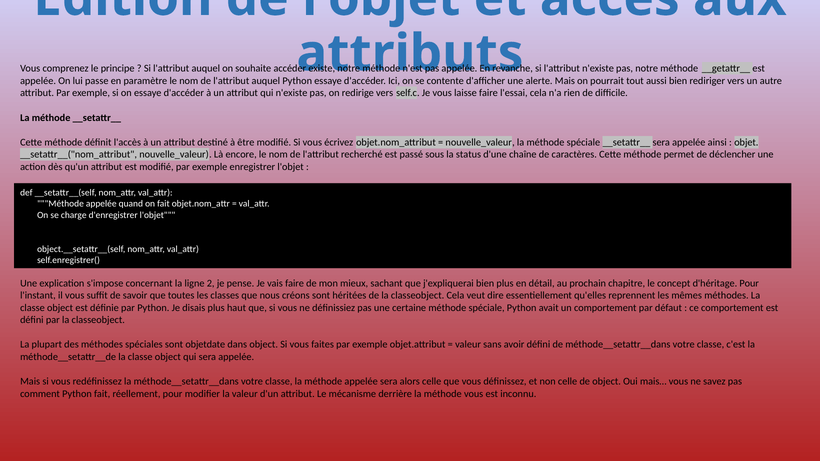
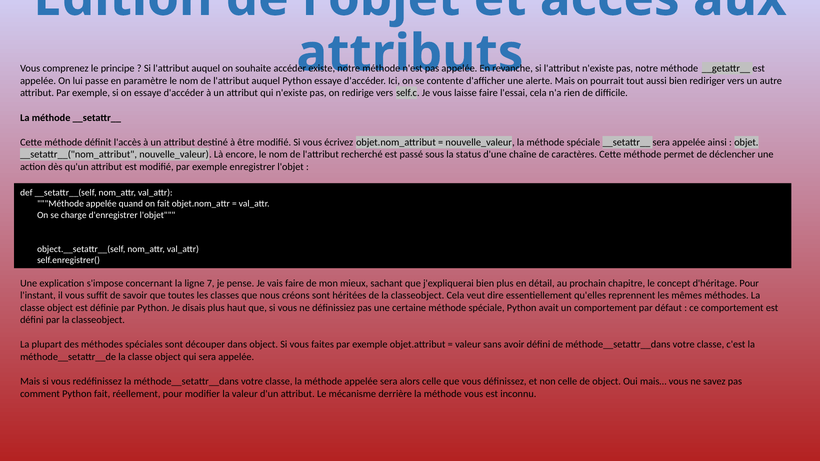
2: 2 -> 7 (211, 283)
objetdate: objetdate -> découper (205, 345)
